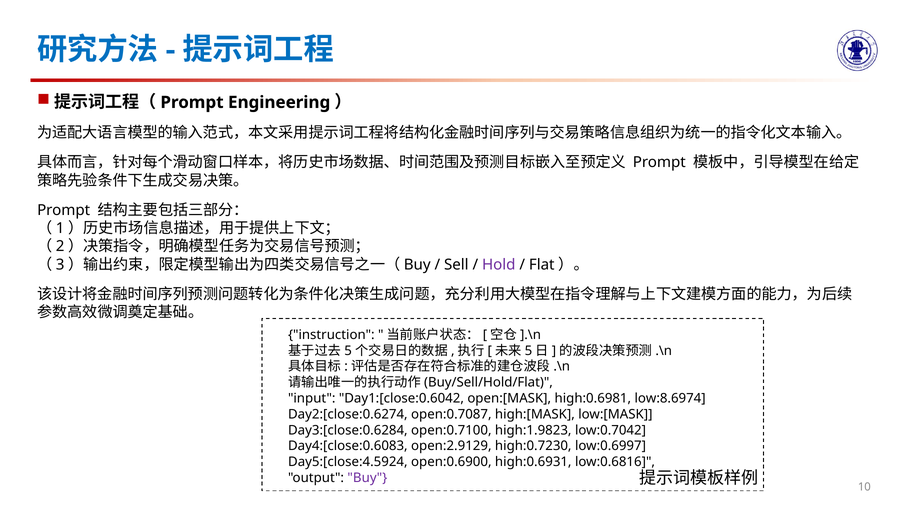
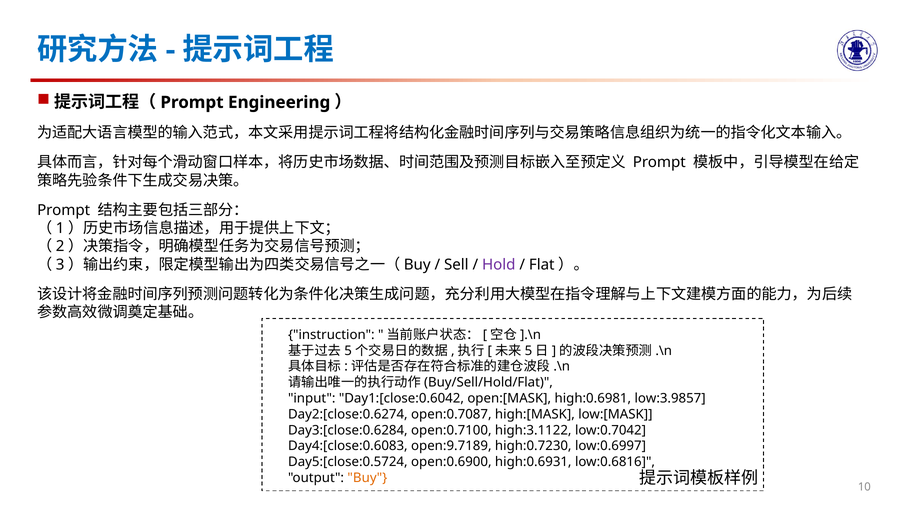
low:8.6974: low:8.6974 -> low:3.9857 (670, 398)
high:1.9823: high:1.9823 -> high:3.1122 (533, 430)
open:2.9129: open:2.9129 -> open:9.7189 (451, 446)
Day5:[close:4.5924: Day5:[close:4.5924 -> Day5:[close:0.5724 (348, 462)
Buy colour: purple -> orange (367, 478)
